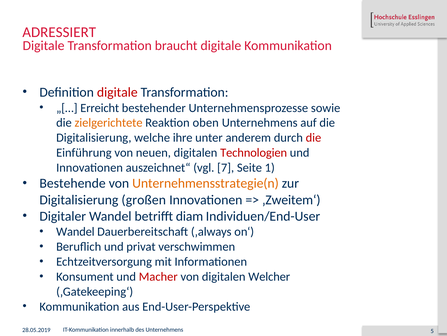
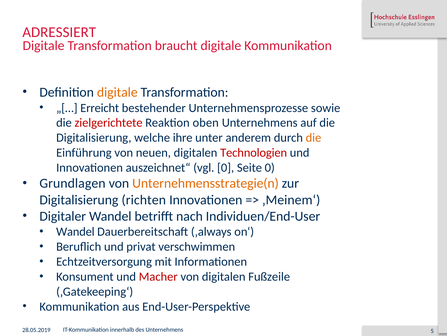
digitale colour: red -> orange (117, 92)
zielgerichtete colour: orange -> red (109, 123)
die colour: red -> orange (313, 137)
vgl 7: 7 -> 0 (226, 167)
Seite 1: 1 -> 0 (270, 167)
Bestehende: Bestehende -> Grundlagen (73, 183)
großen: großen -> richten (144, 199)
‚Zweitem‘: ‚Zweitem‘ -> ‚Meinem‘ (291, 199)
diam: diam -> nach (189, 216)
Welcher: Welcher -> Fußzeile (269, 276)
